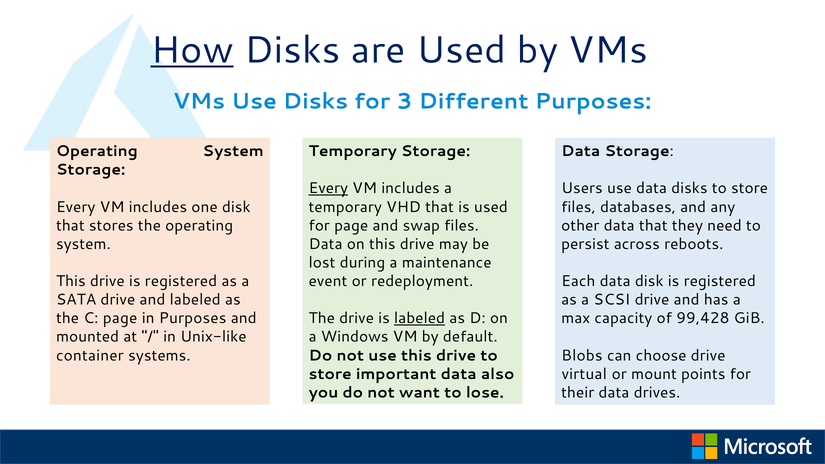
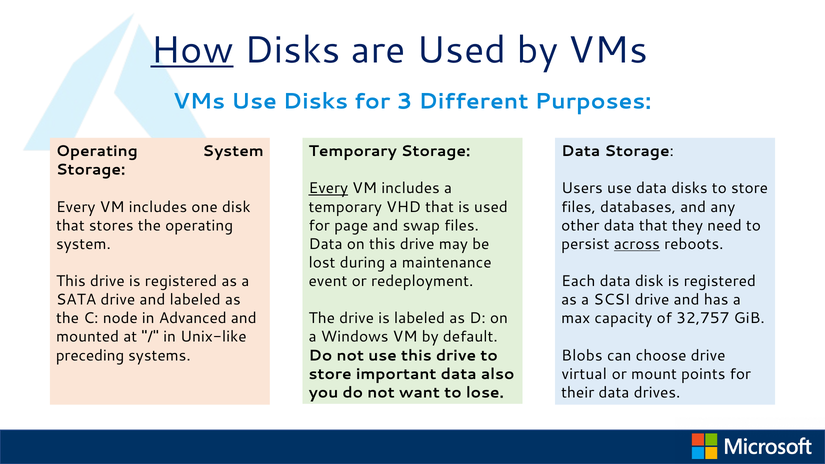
across underline: none -> present (637, 244)
C page: page -> node (120, 318)
in Purposes: Purposes -> Advanced (193, 318)
labeled underline: present -> none (420, 318)
99,428: 99,428 -> 32,757 (703, 318)
container: container -> preceding (90, 355)
